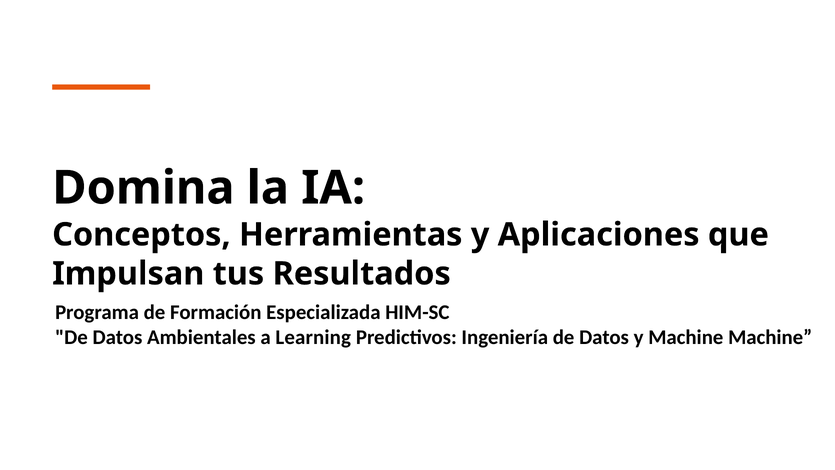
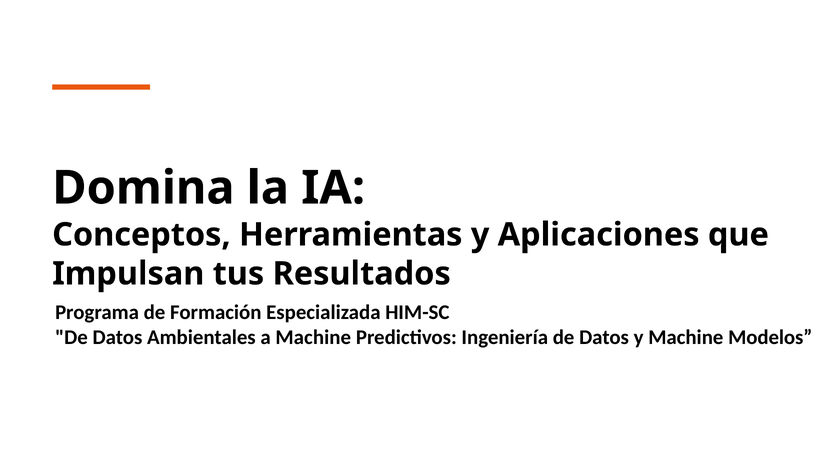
a Learning: Learning -> Machine (313, 337)
Machine Machine: Machine -> Modelos (770, 337)
